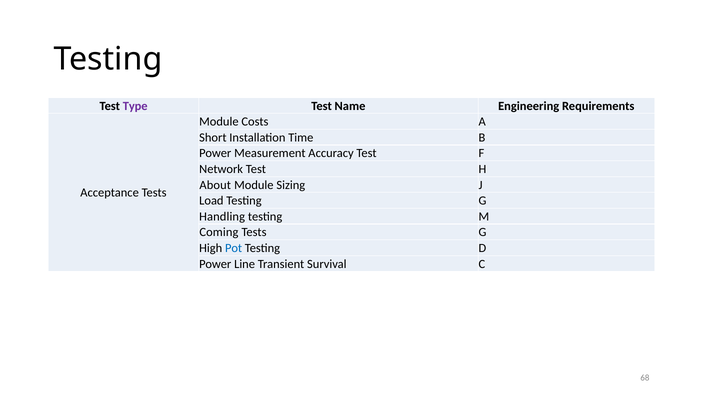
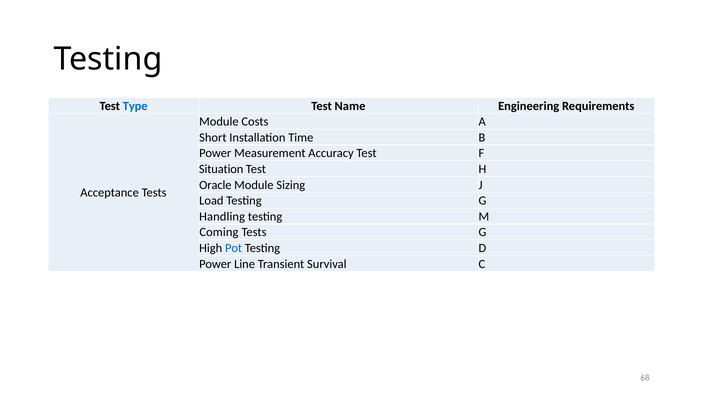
Type colour: purple -> blue (135, 106)
Network: Network -> Situation (221, 169)
About: About -> Oracle (215, 185)
